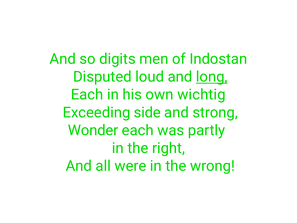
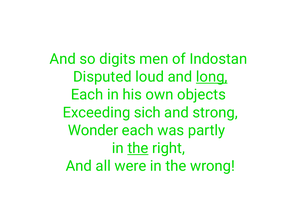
wichtig: wichtig -> objects (202, 95)
side: side -> sich (147, 112)
the underline: none -> present (138, 148)
